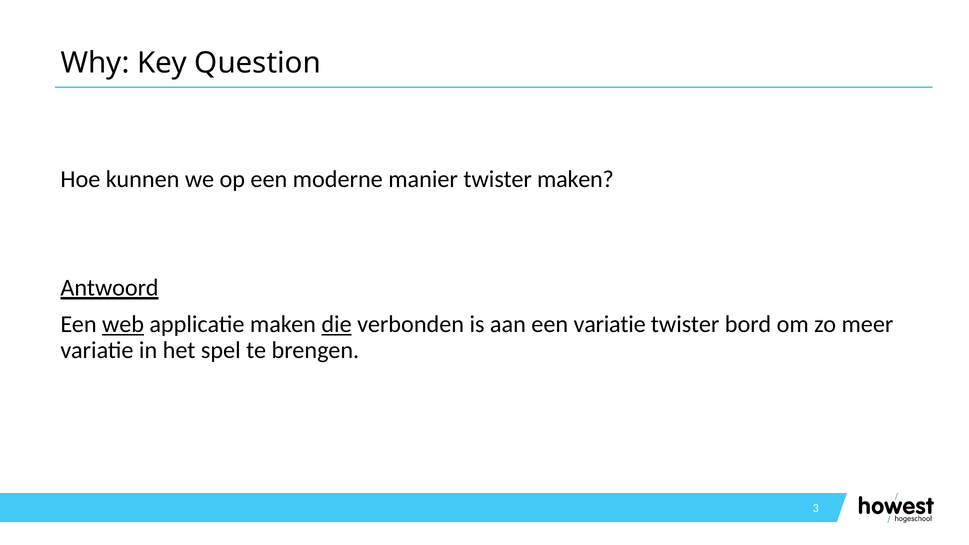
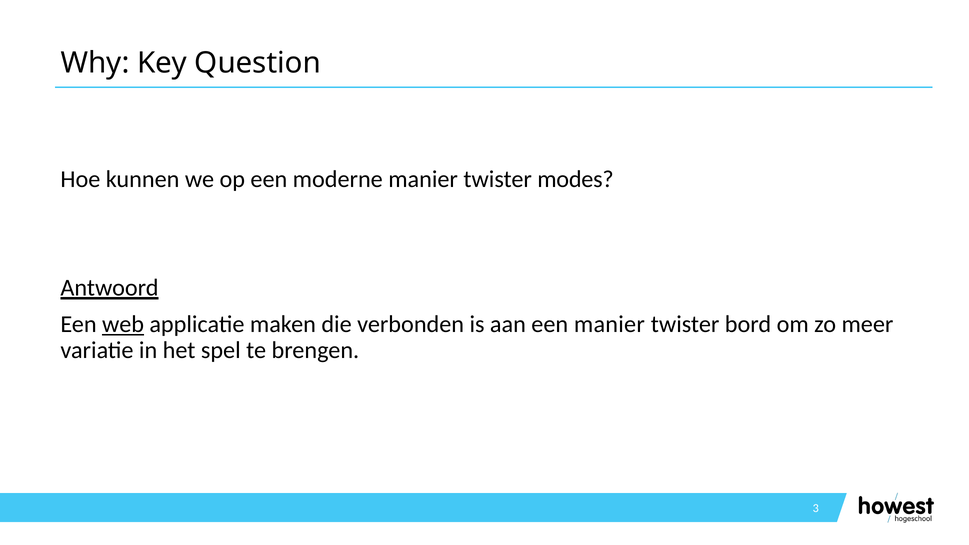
twister maken: maken -> modes (575, 179)
die underline: present -> none (337, 324)
een variatie: variatie -> manier (609, 324)
